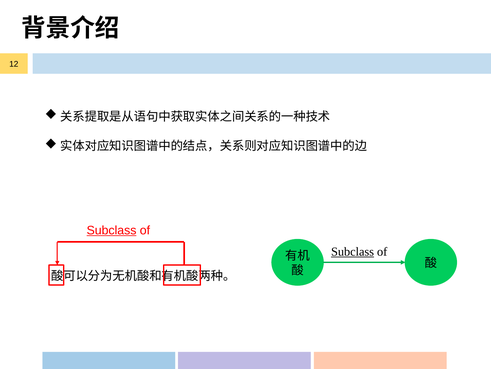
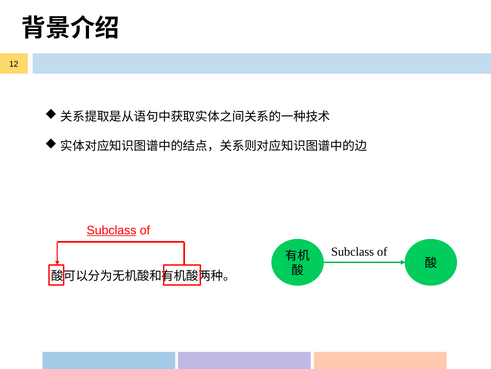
Subclass underline: present -> none (353, 251)
